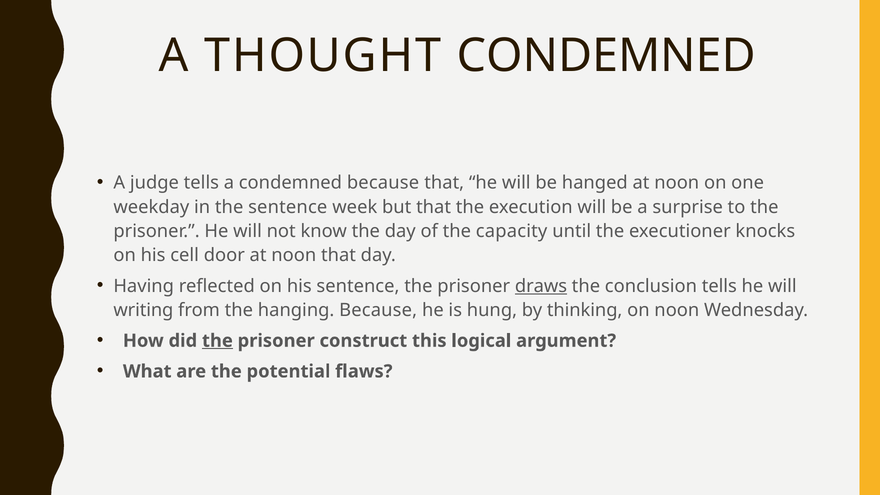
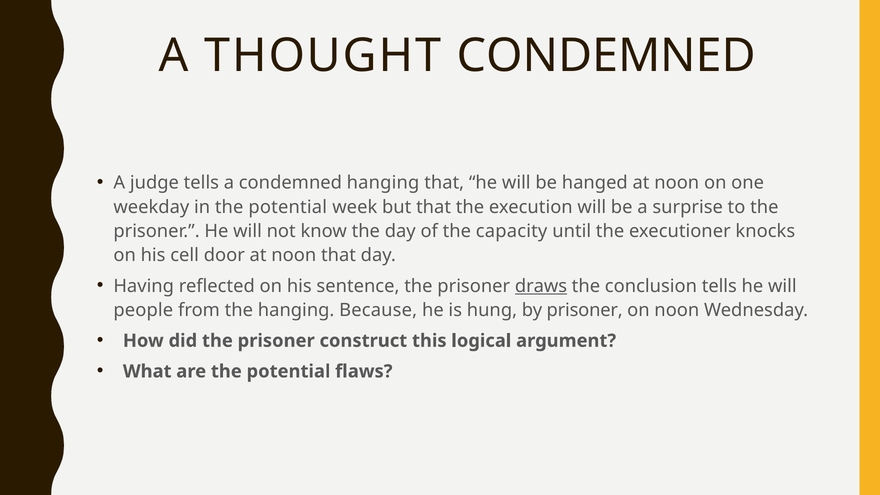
condemned because: because -> hanging (383, 183)
in the sentence: sentence -> potential (288, 207)
writing: writing -> people (143, 310)
by thinking: thinking -> prisoner (585, 310)
the underline: present -> none (217, 341)
